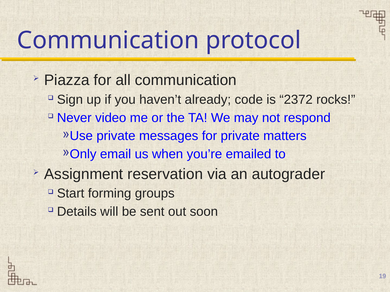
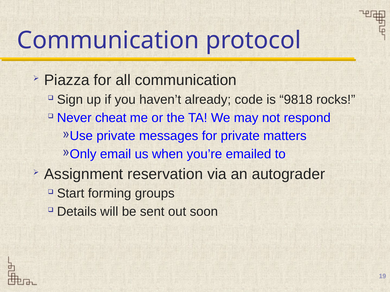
2372: 2372 -> 9818 (296, 100)
video: video -> cheat (111, 118)
